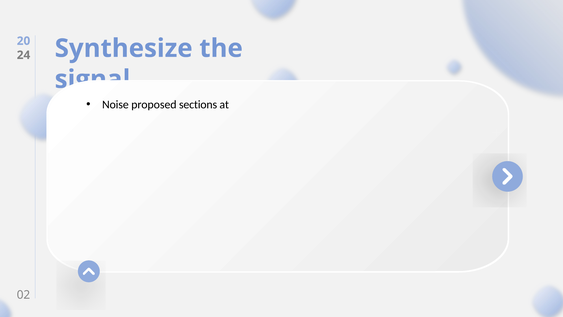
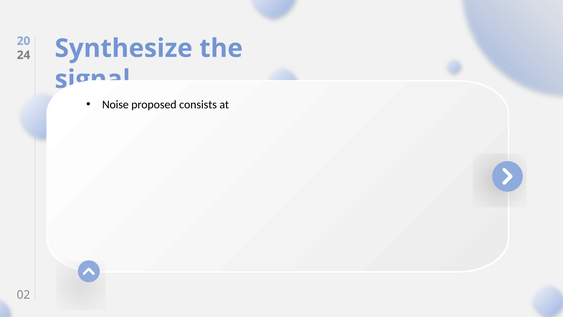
sections: sections -> consists (198, 104)
